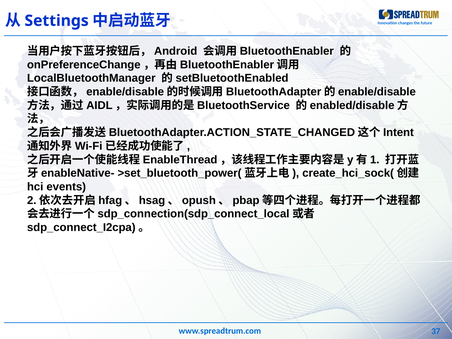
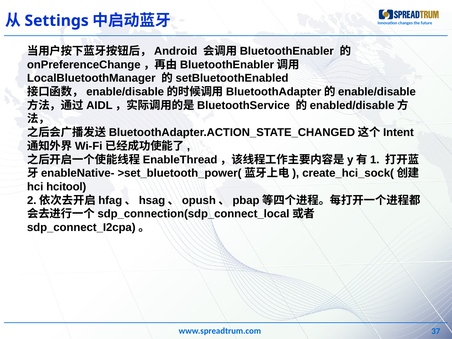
events: events -> hcitool (66, 187)
